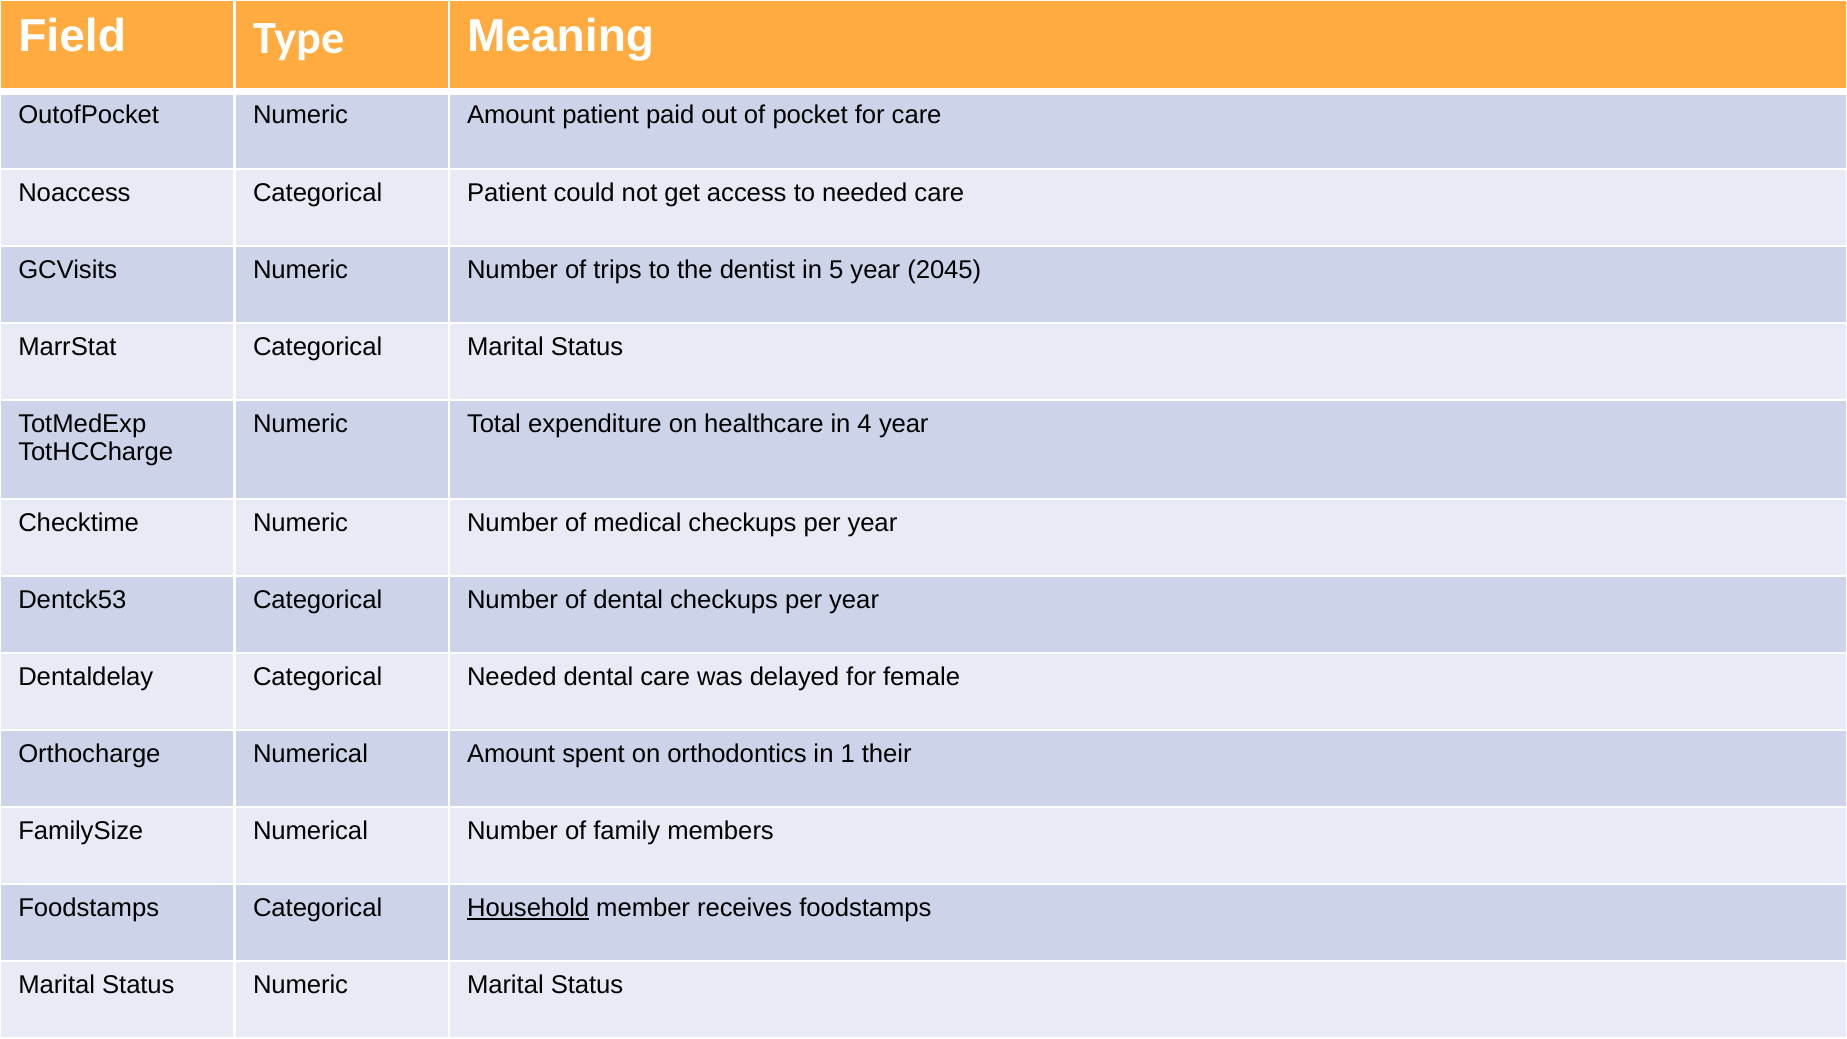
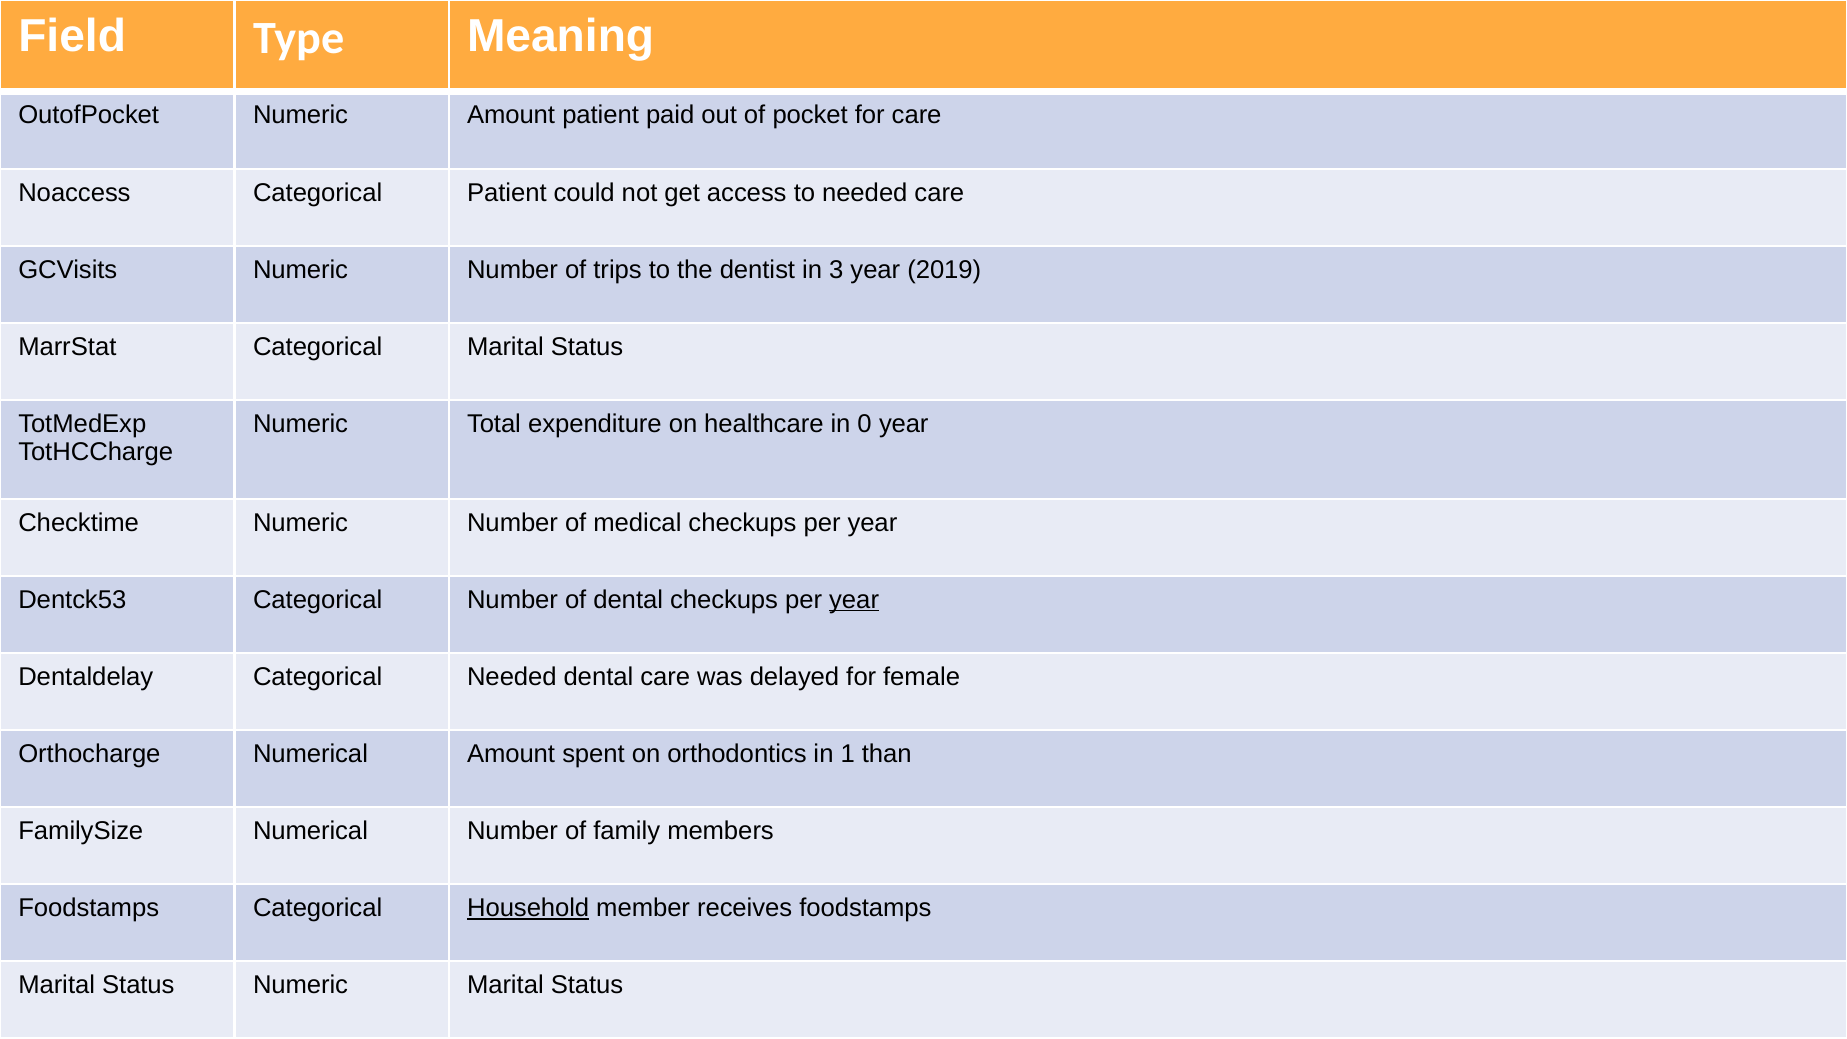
5: 5 -> 3 (836, 270)
2045: 2045 -> 2019 (944, 270)
4: 4 -> 0 (865, 424)
year underline: none -> present (854, 600)
their: their -> than (887, 754)
